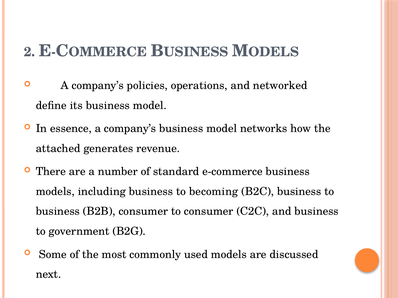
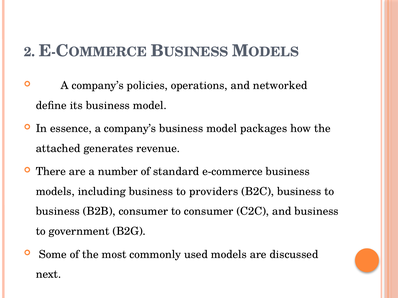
networks: networks -> packages (264, 129)
becoming: becoming -> providers (214, 192)
